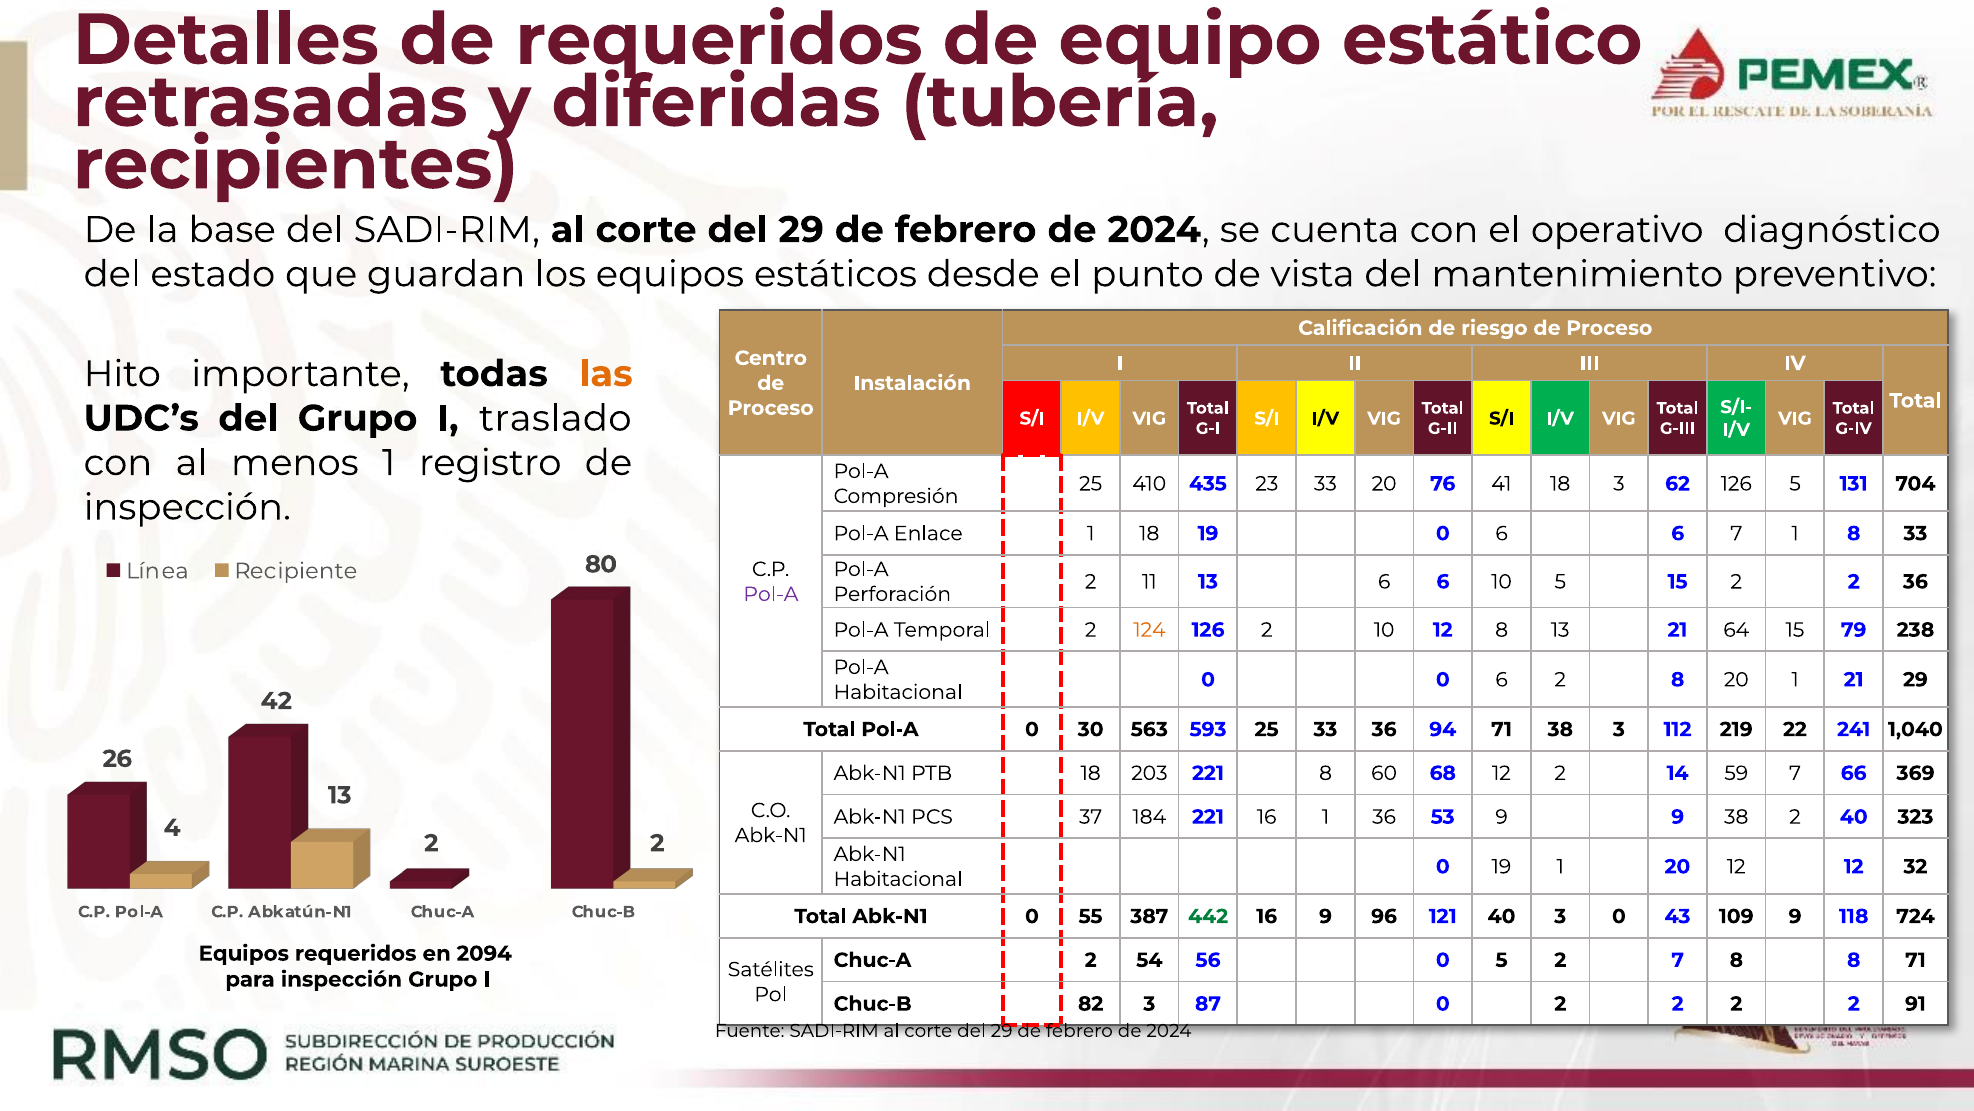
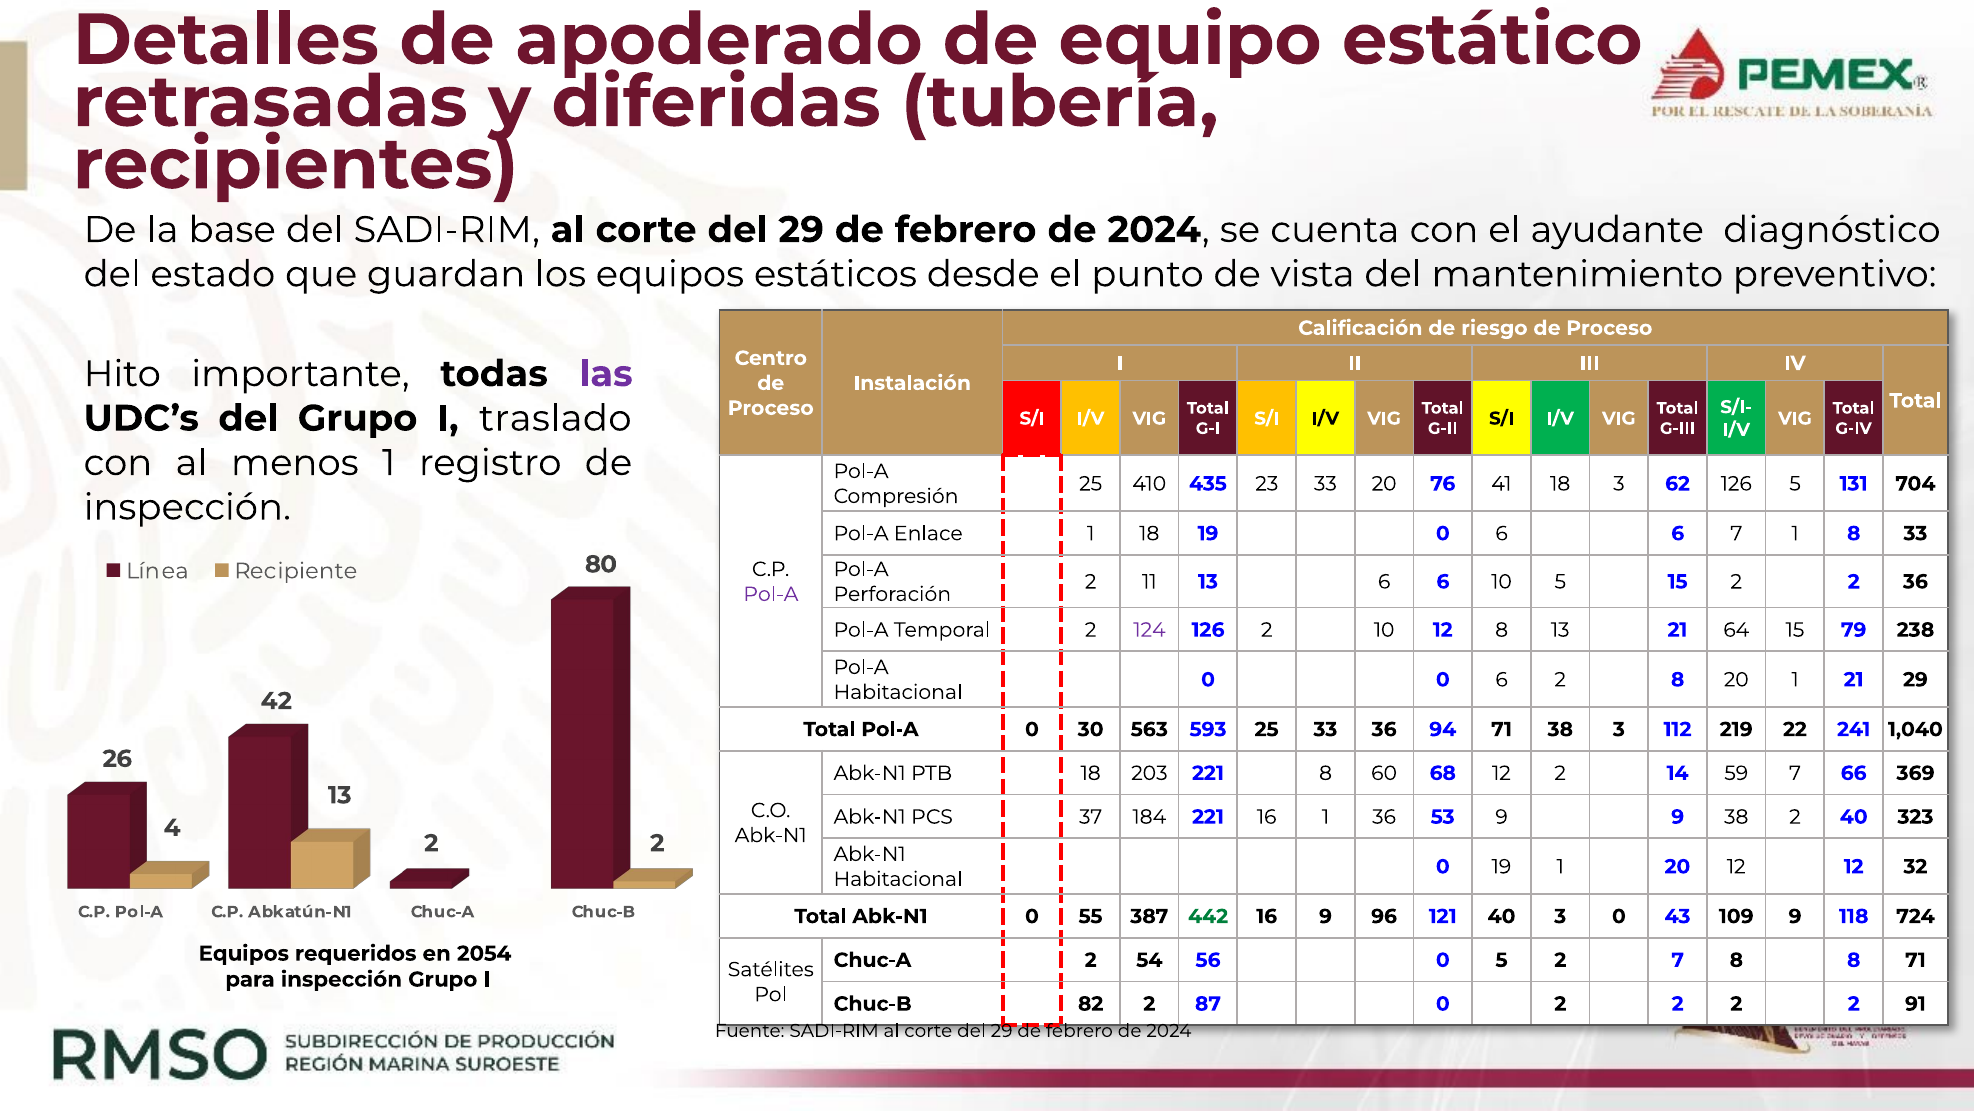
de requeridos: requeridos -> apoderado (719, 40)
operativo: operativo -> ayudante (1617, 230)
las colour: orange -> purple (606, 374)
124 colour: orange -> purple (1149, 630)
2094: 2094 -> 2054 (484, 953)
82 3: 3 -> 2 (1149, 1003)
